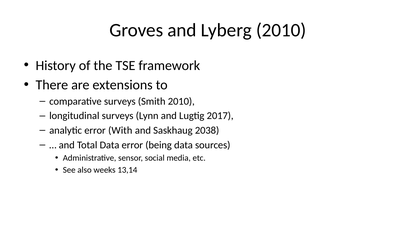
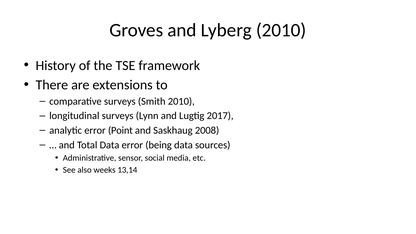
With: With -> Point (120, 130)
2038: 2038 -> 2008 (207, 130)
